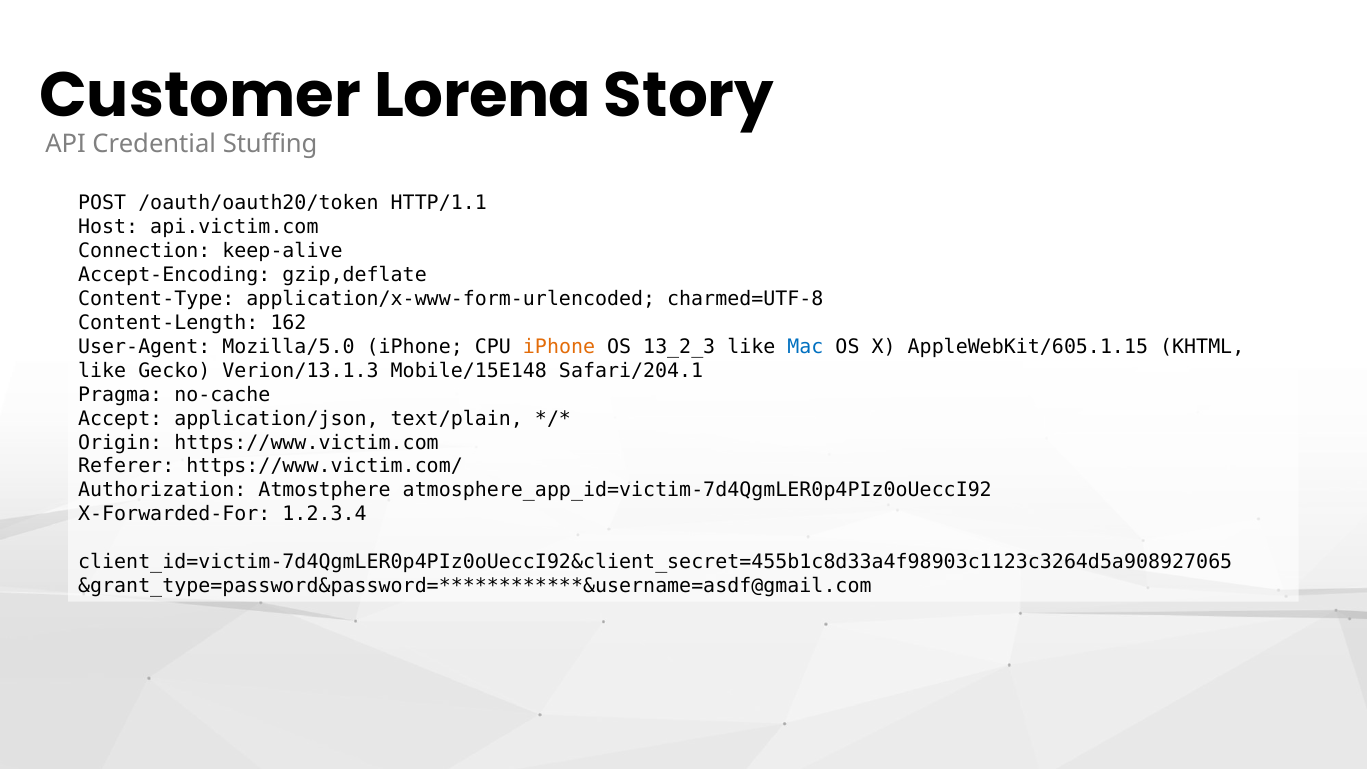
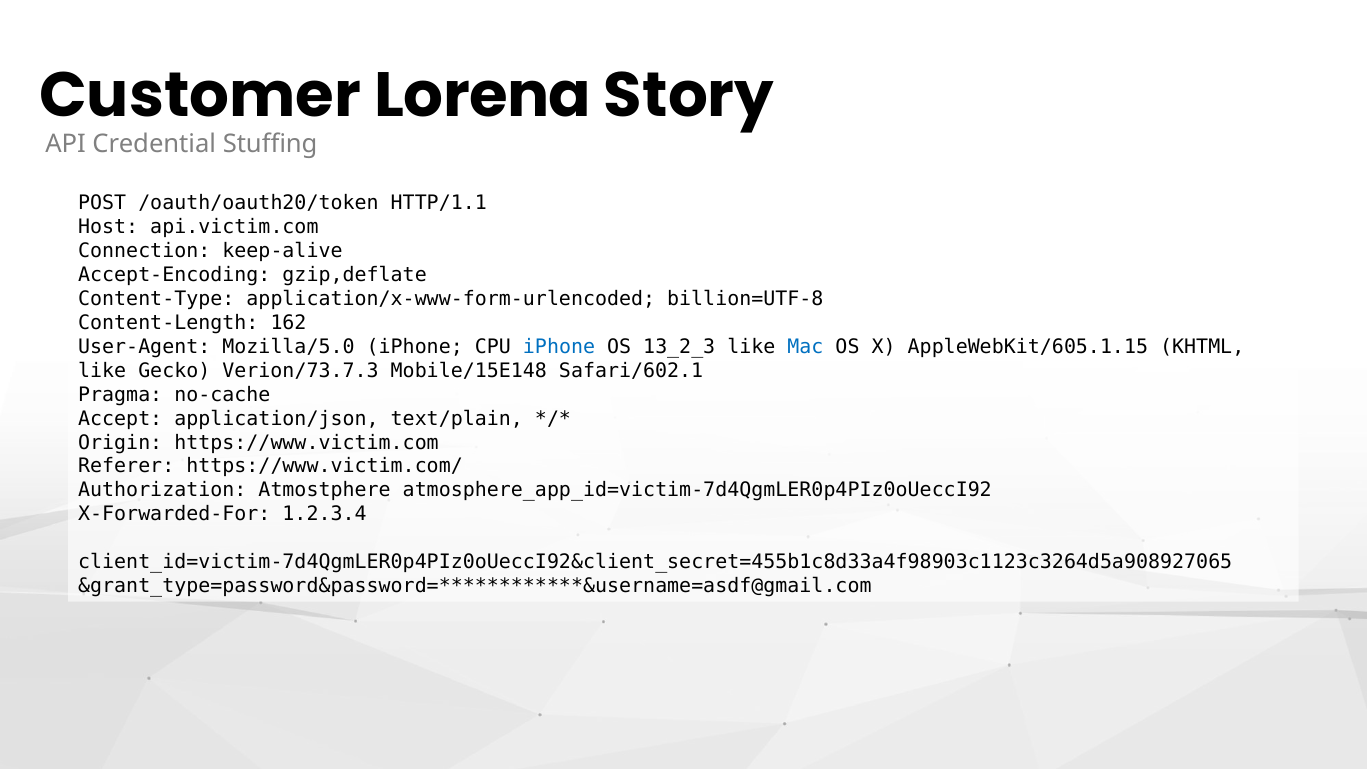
charmed=UTF-8: charmed=UTF-8 -> billion=UTF-8 (745, 299)
iPhone colour: orange -> blue (559, 347)
Verion/13.1.3: Verion/13.1.3 -> Verion/73.7.3 (301, 371)
Safari/204.1: Safari/204.1 -> Safari/602.1 (631, 371)
